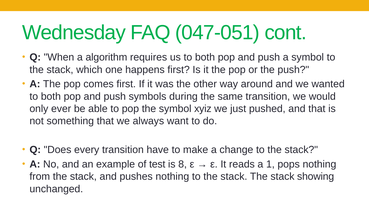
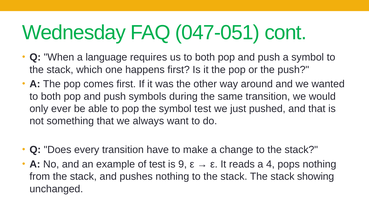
algorithm: algorithm -> language (106, 57)
symbol xyiz: xyiz -> test (203, 108)
8: 8 -> 9 (183, 164)
1: 1 -> 4 (270, 164)
